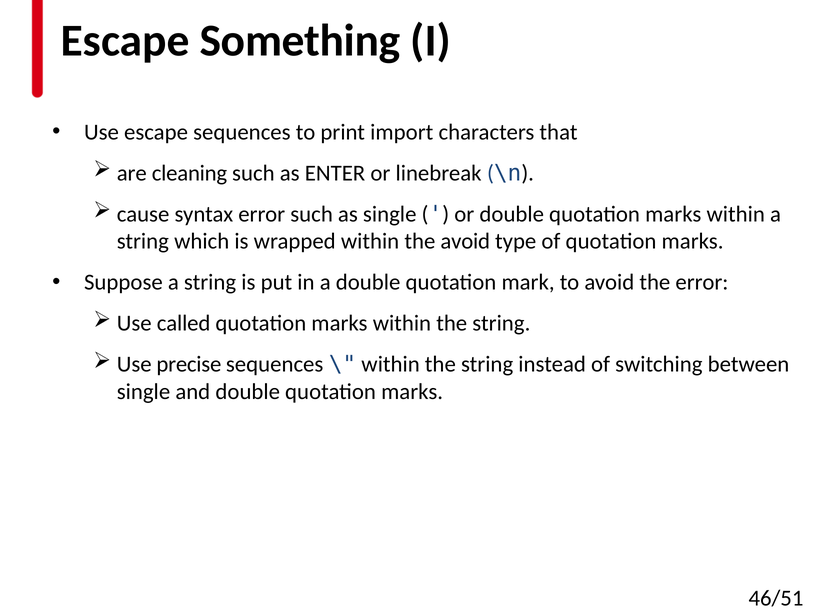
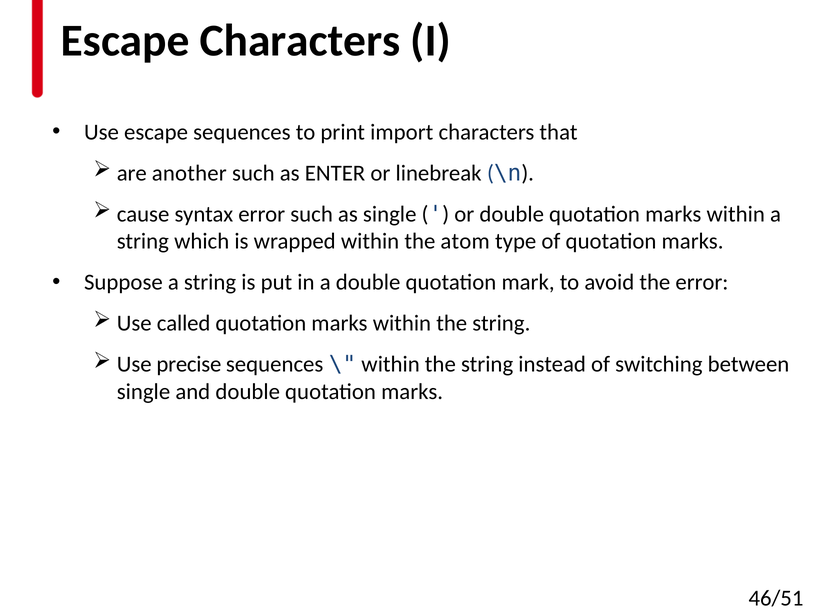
Escape Something: Something -> Characters (300, 41)
cleaning: cleaning -> another (189, 173)
the avoid: avoid -> atom (465, 241)
